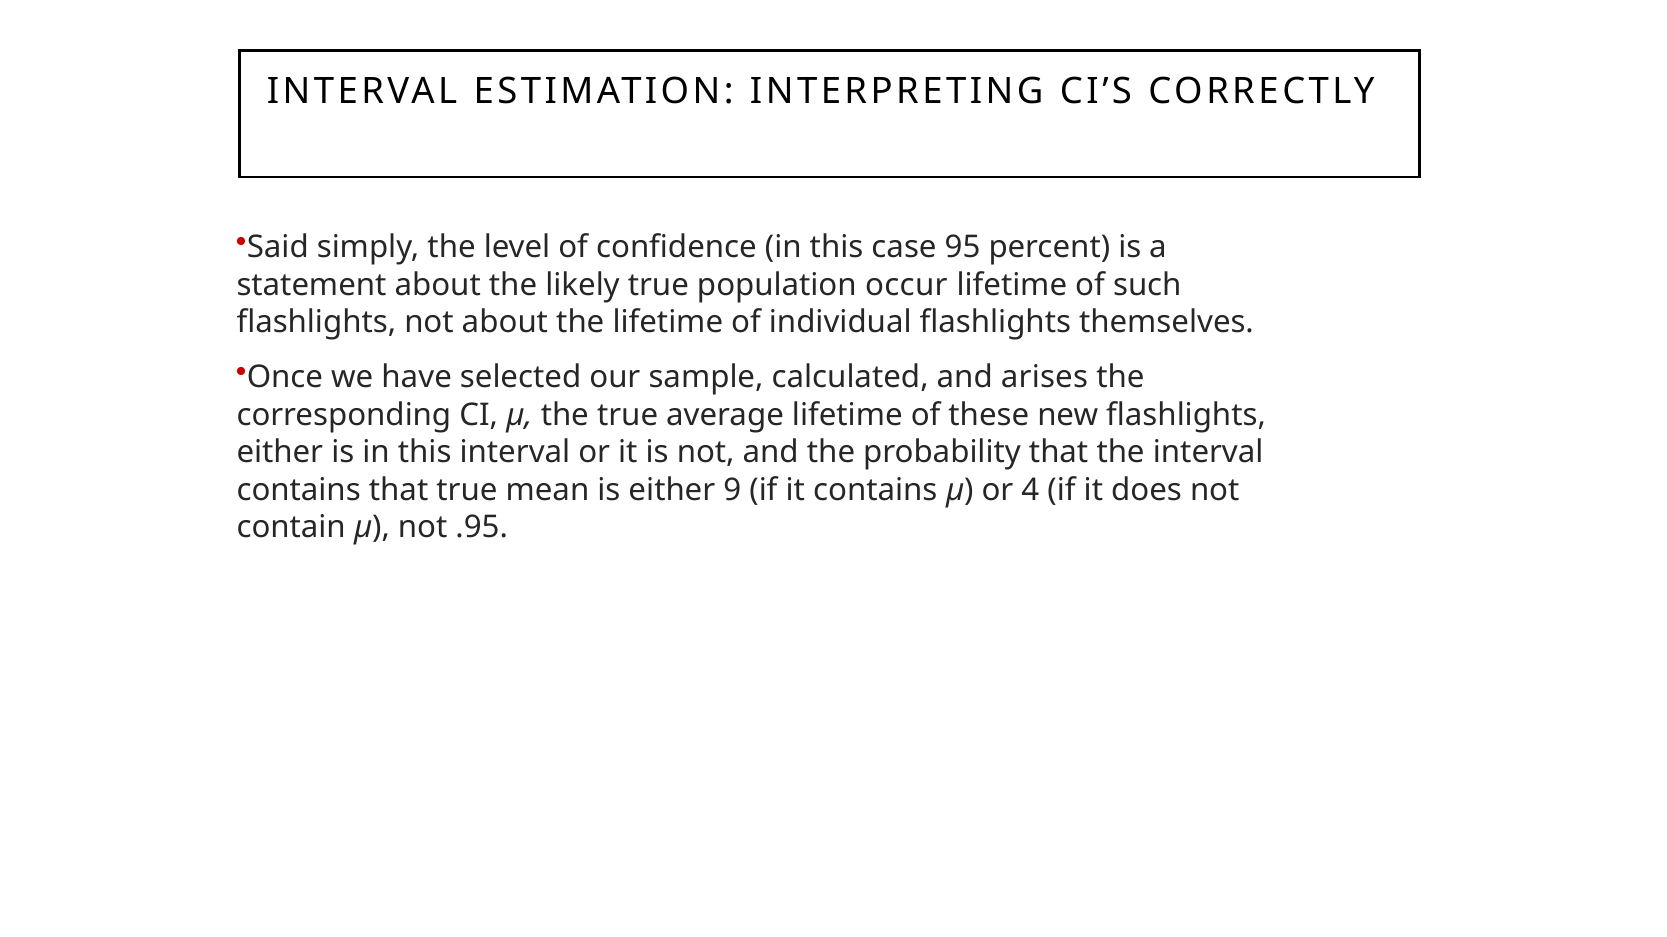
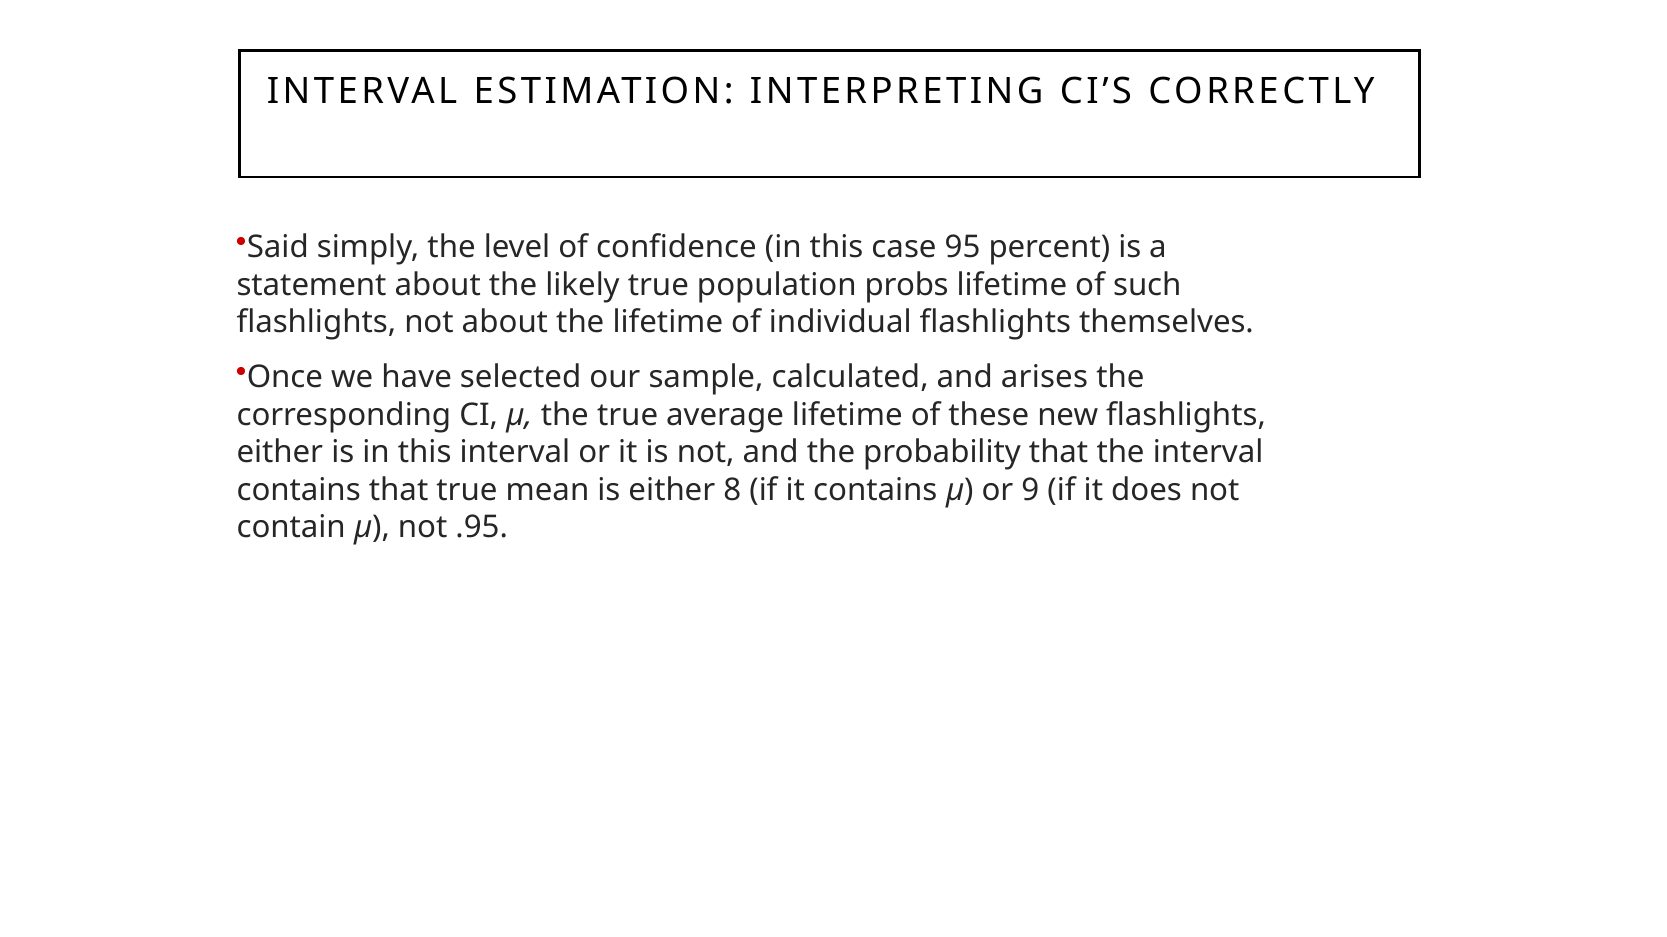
occur: occur -> probs (907, 285)
9: 9 -> 8 (732, 490)
4: 4 -> 9 (1030, 490)
